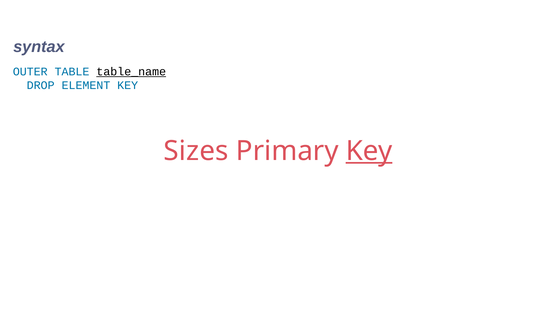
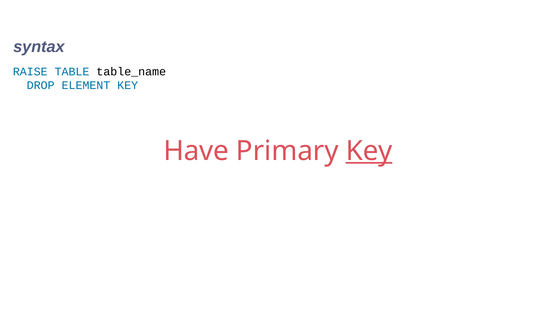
OUTER: OUTER -> RAISE (30, 72)
table_name underline: present -> none (131, 72)
Sizes: Sizes -> Have (196, 151)
